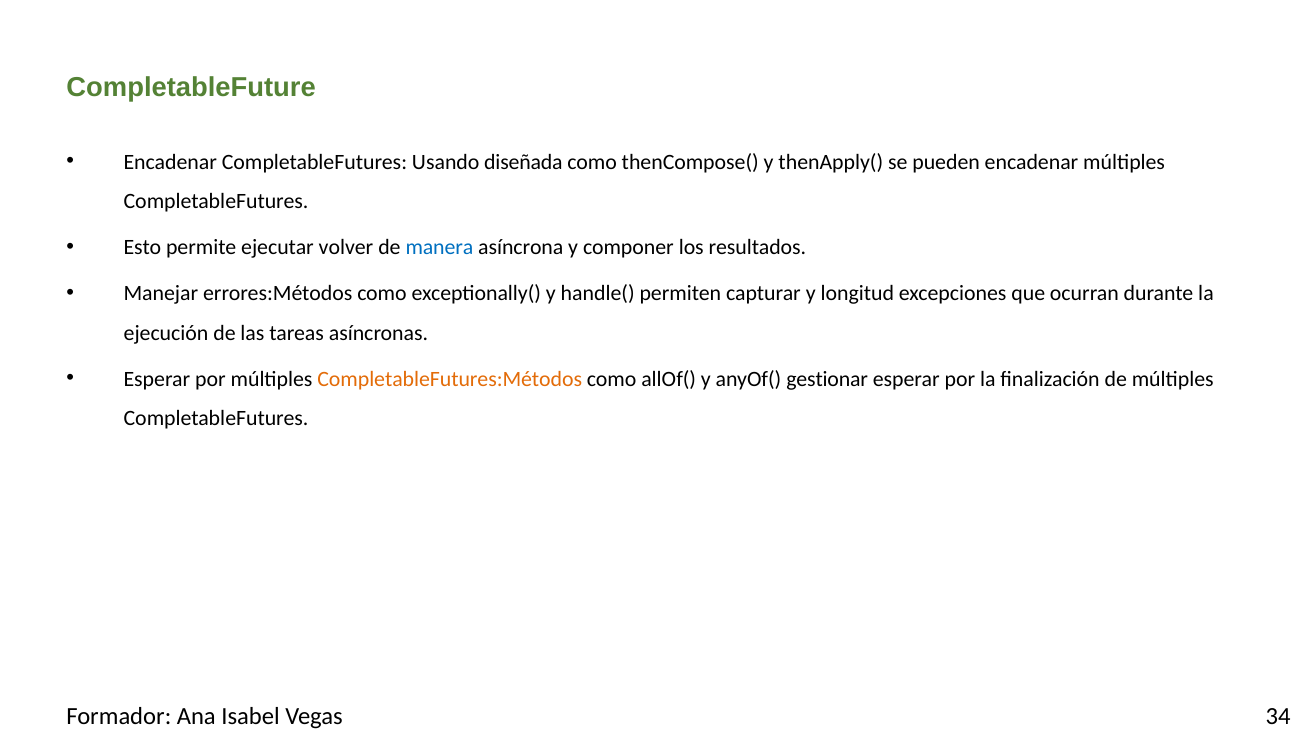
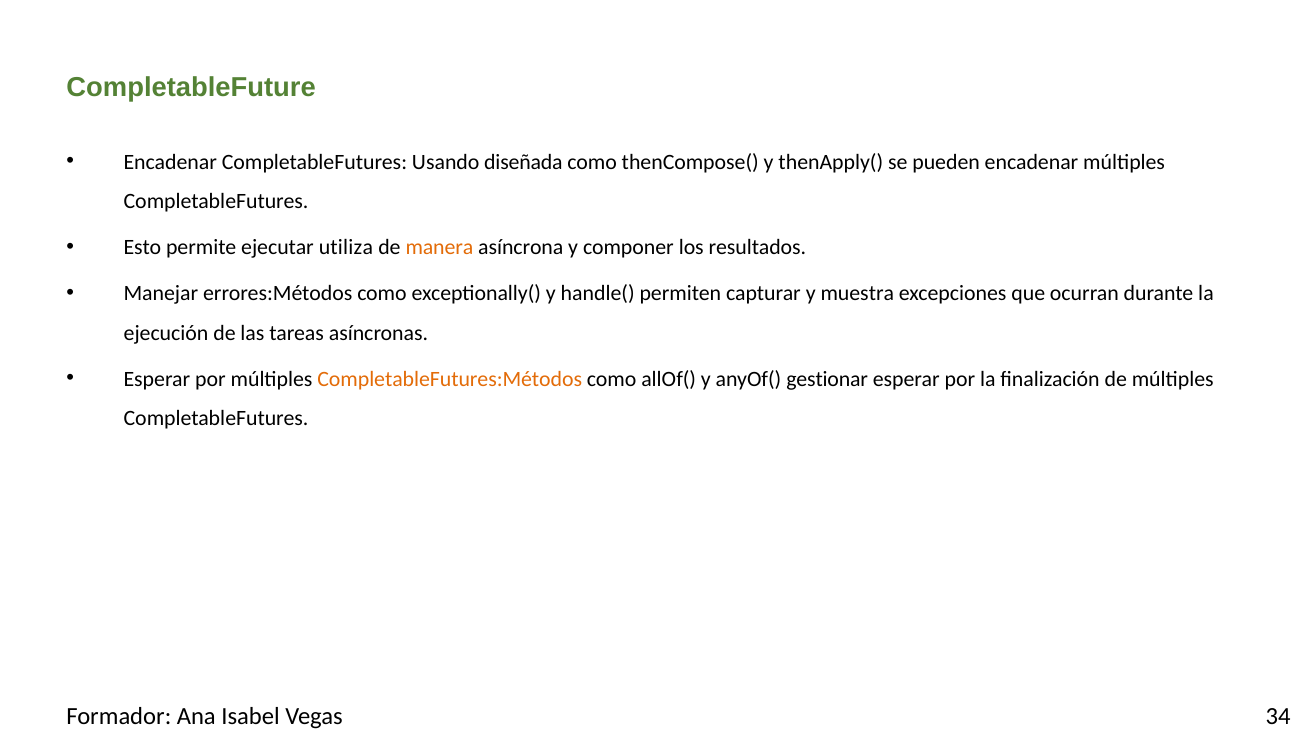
volver: volver -> utiliza (346, 248)
manera colour: blue -> orange (439, 248)
longitud: longitud -> muestra (857, 294)
